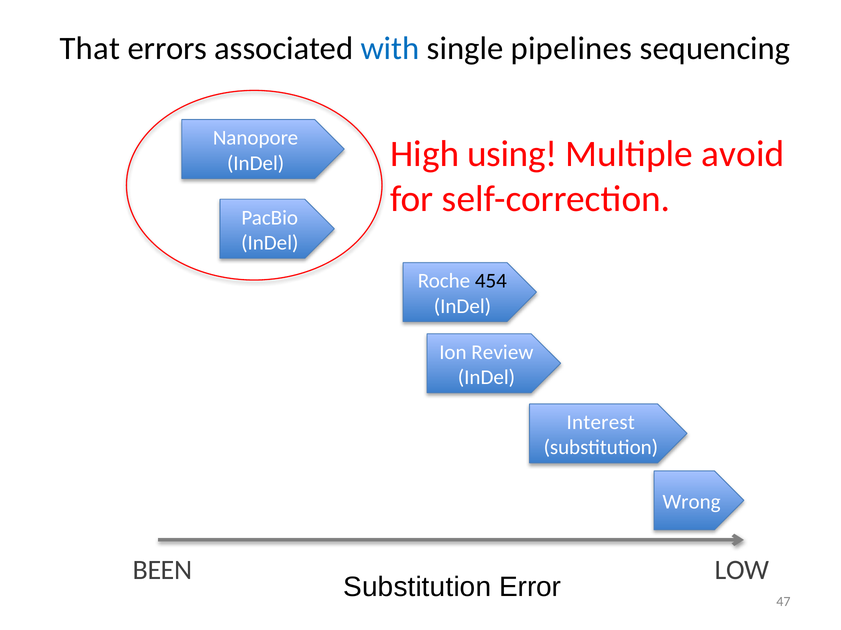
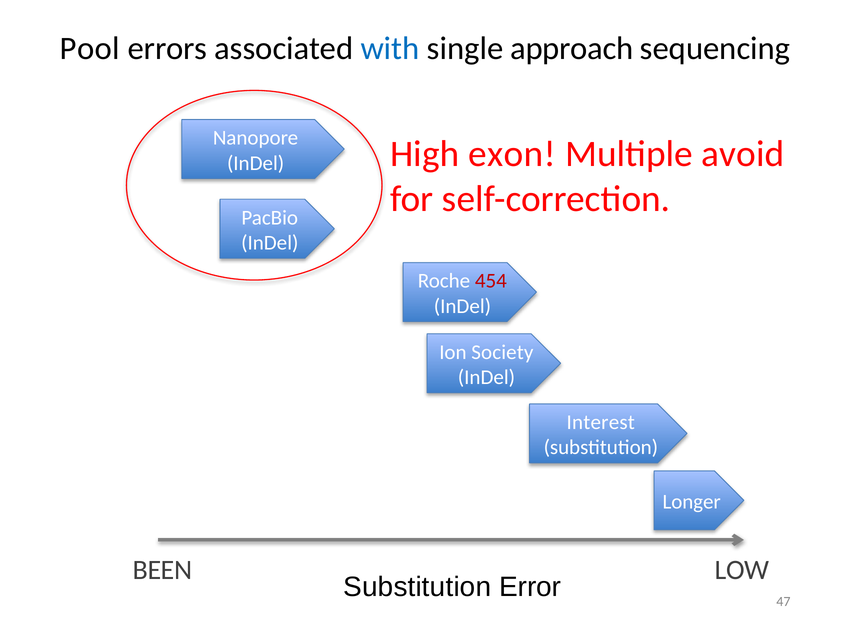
That: That -> Pool (90, 48)
pipelines: pipelines -> approach (572, 48)
using: using -> exon (512, 154)
454 colour: black -> red (491, 281)
Review: Review -> Society (502, 353)
Wrong: Wrong -> Longer (692, 502)
